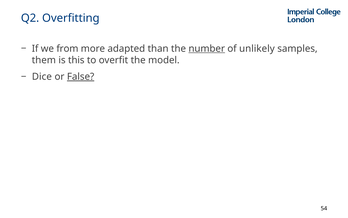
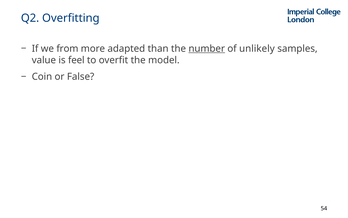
them: them -> value (44, 60)
this: this -> feel (76, 60)
Dice: Dice -> Coin (42, 76)
False underline: present -> none (81, 76)
